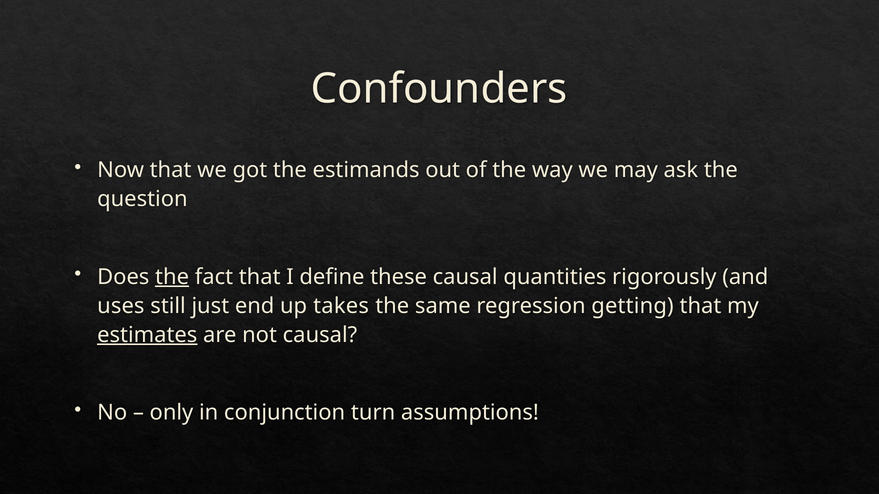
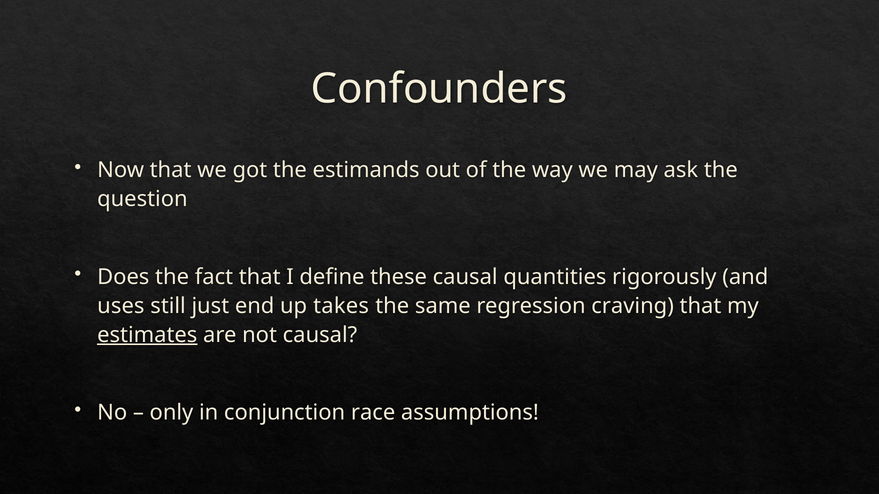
the underline: present -> none (172, 277)
getting: getting -> craving (633, 306)
turn: turn -> race (373, 413)
